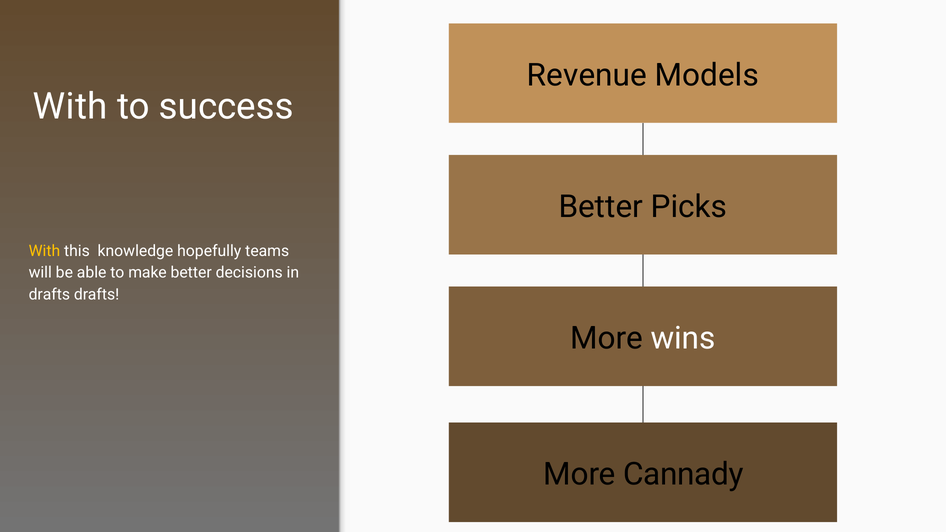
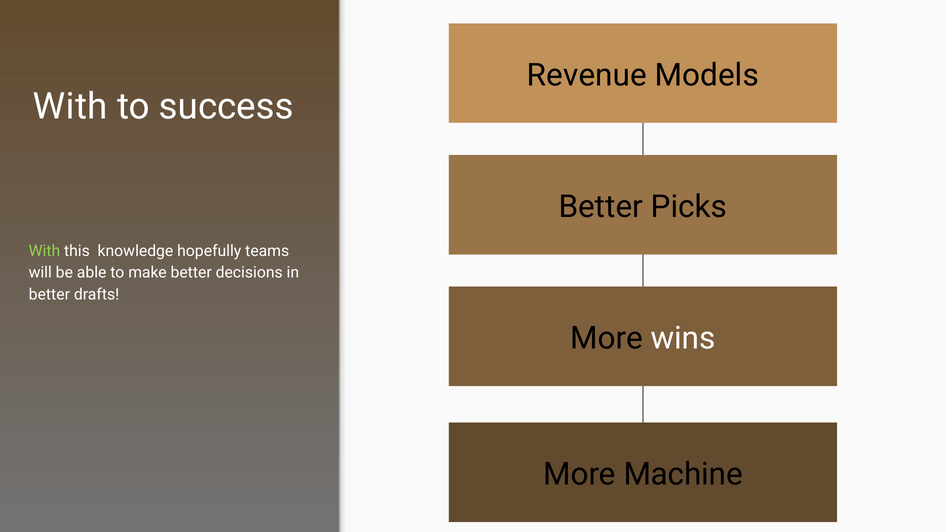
With colour: yellow -> light green (44, 251)
drafts: drafts -> better (49, 295)
Cannady: Cannady -> Machine (683, 475)
